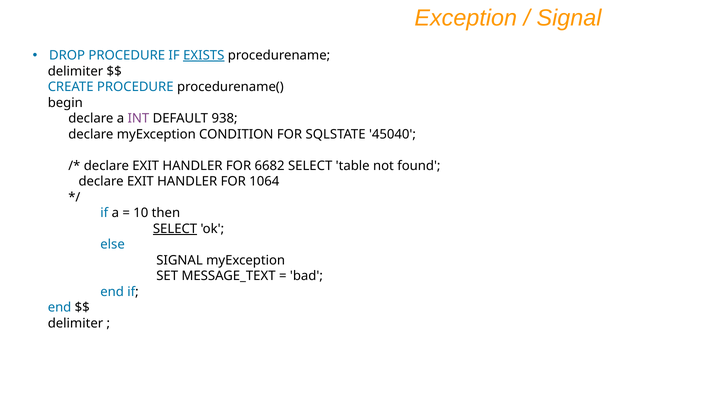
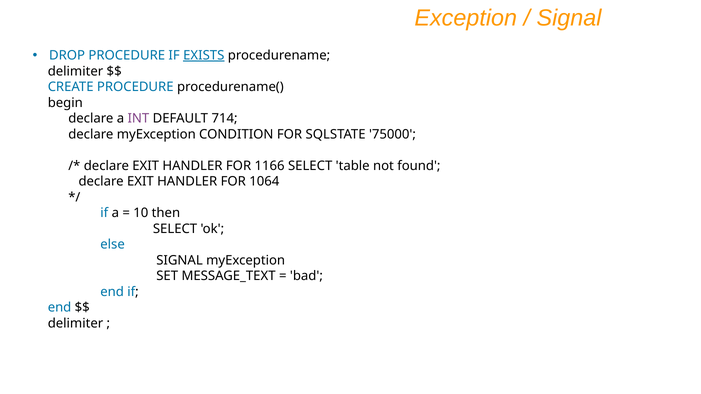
938: 938 -> 714 (225, 119)
45040: 45040 -> 75000 (392, 134)
6682: 6682 -> 1166 (270, 166)
SELECT underline: present -> none (175, 229)
